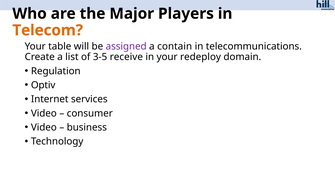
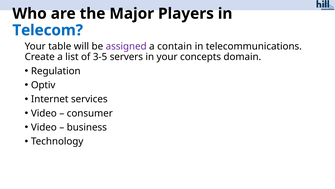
Telecom colour: orange -> blue (48, 30)
receive: receive -> servers (126, 57)
redeploy: redeploy -> concepts (201, 57)
